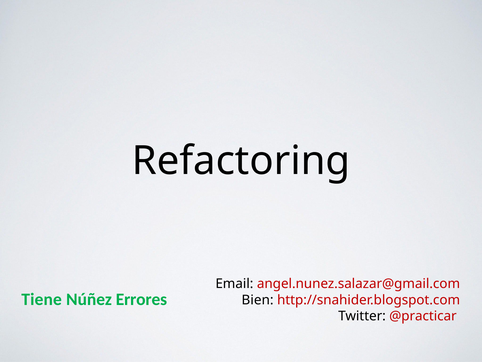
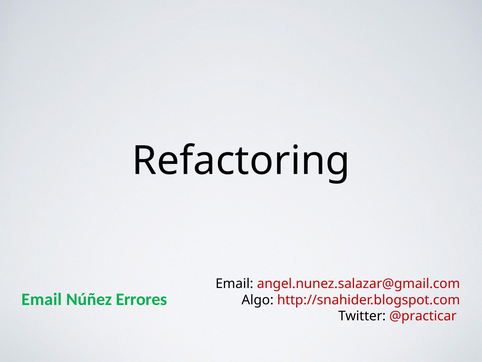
Tiene: Tiene -> Email (42, 299)
Bien: Bien -> Algo (258, 300)
